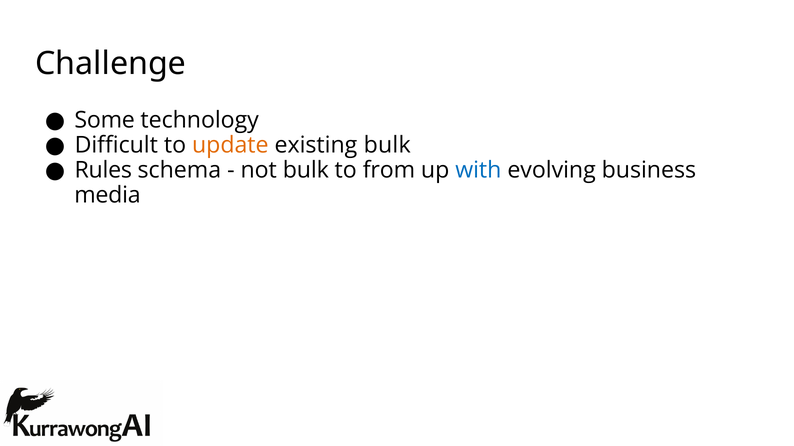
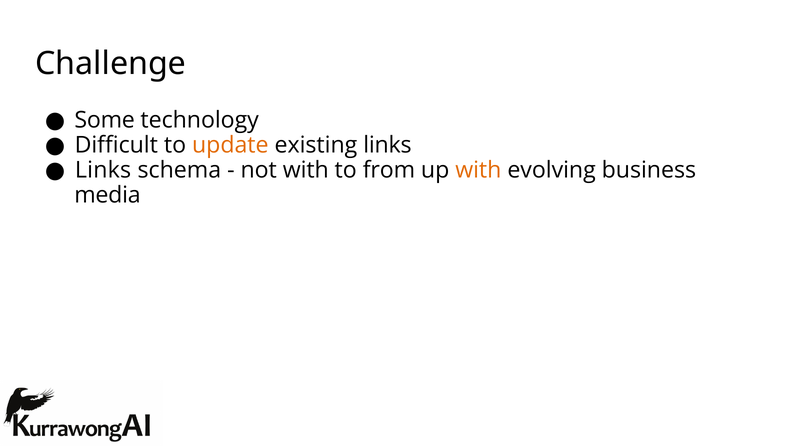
existing bulk: bulk -> links (387, 145)
Rules: Rules -> Links (103, 170)
not bulk: bulk -> with (306, 170)
with colour: blue -> orange (478, 170)
